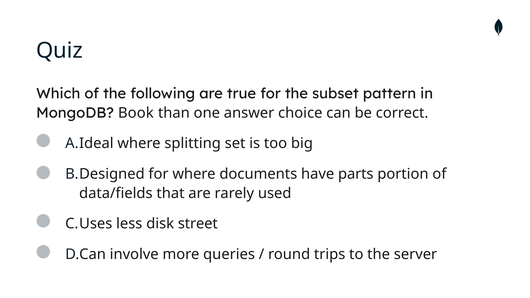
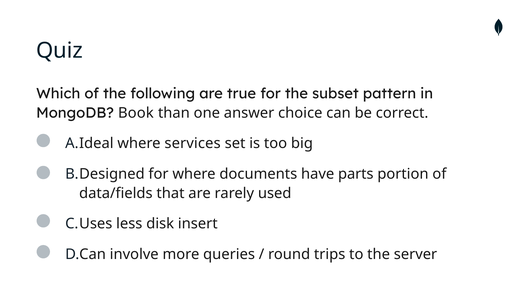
splitting: splitting -> services (193, 144)
street: street -> insert (198, 224)
